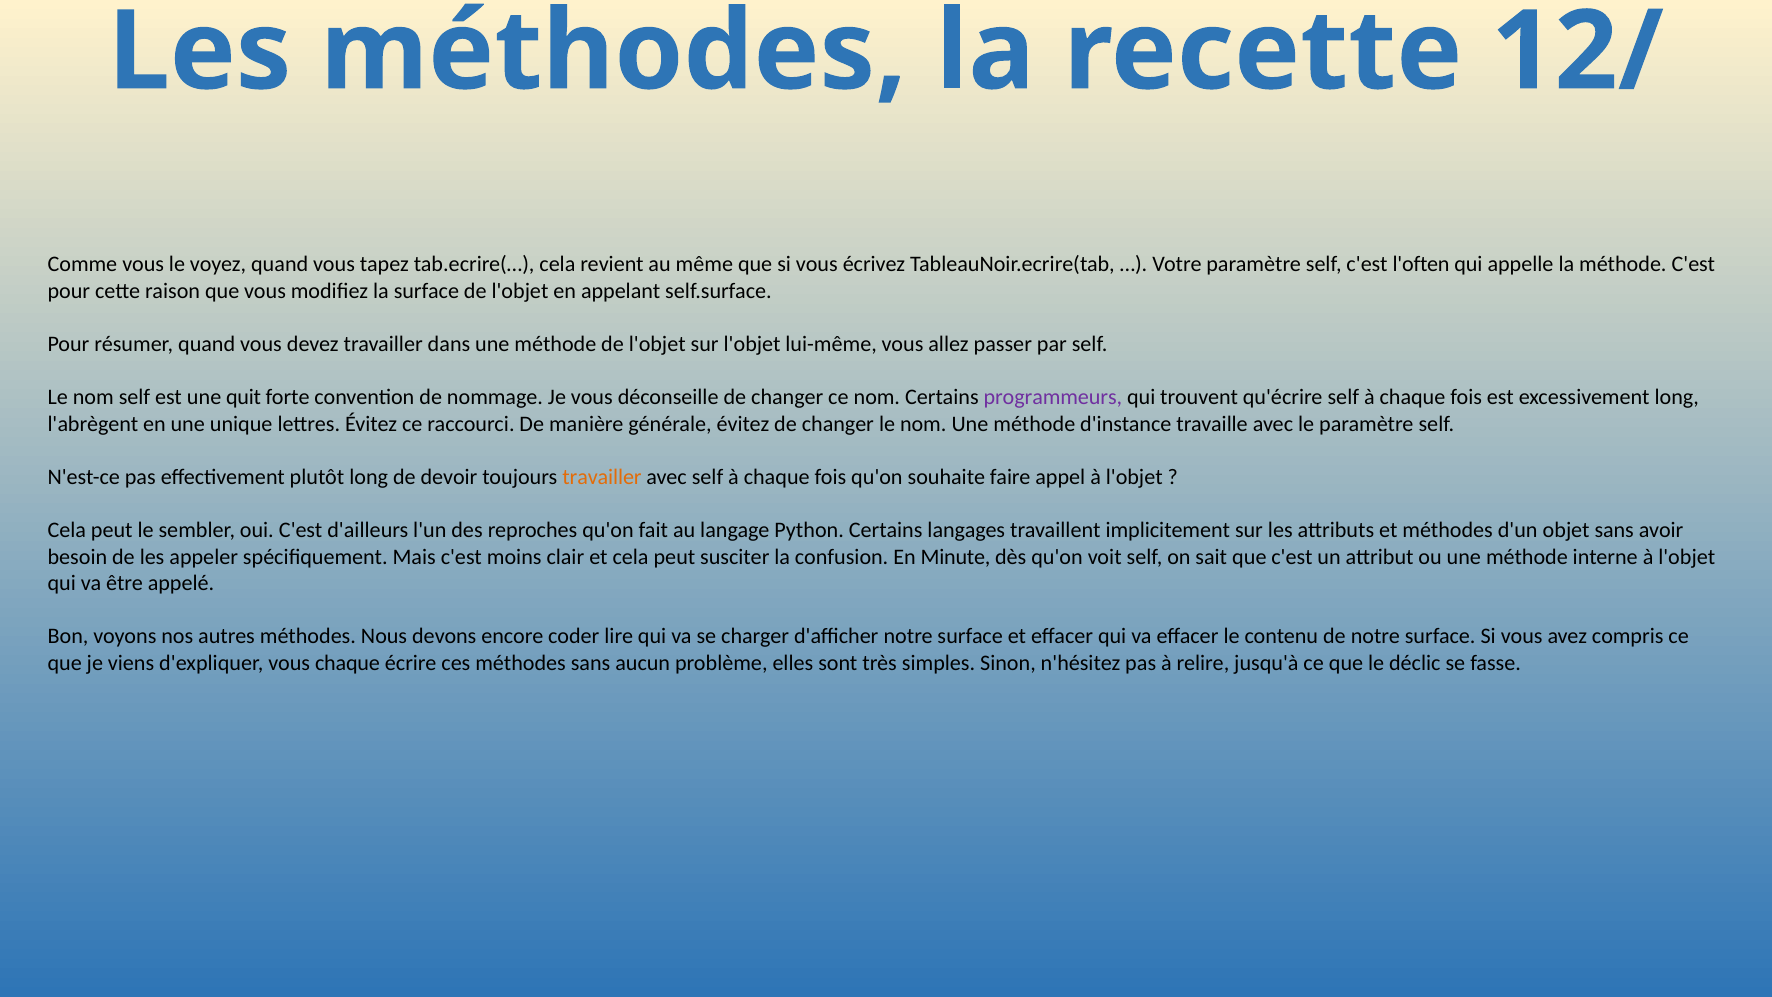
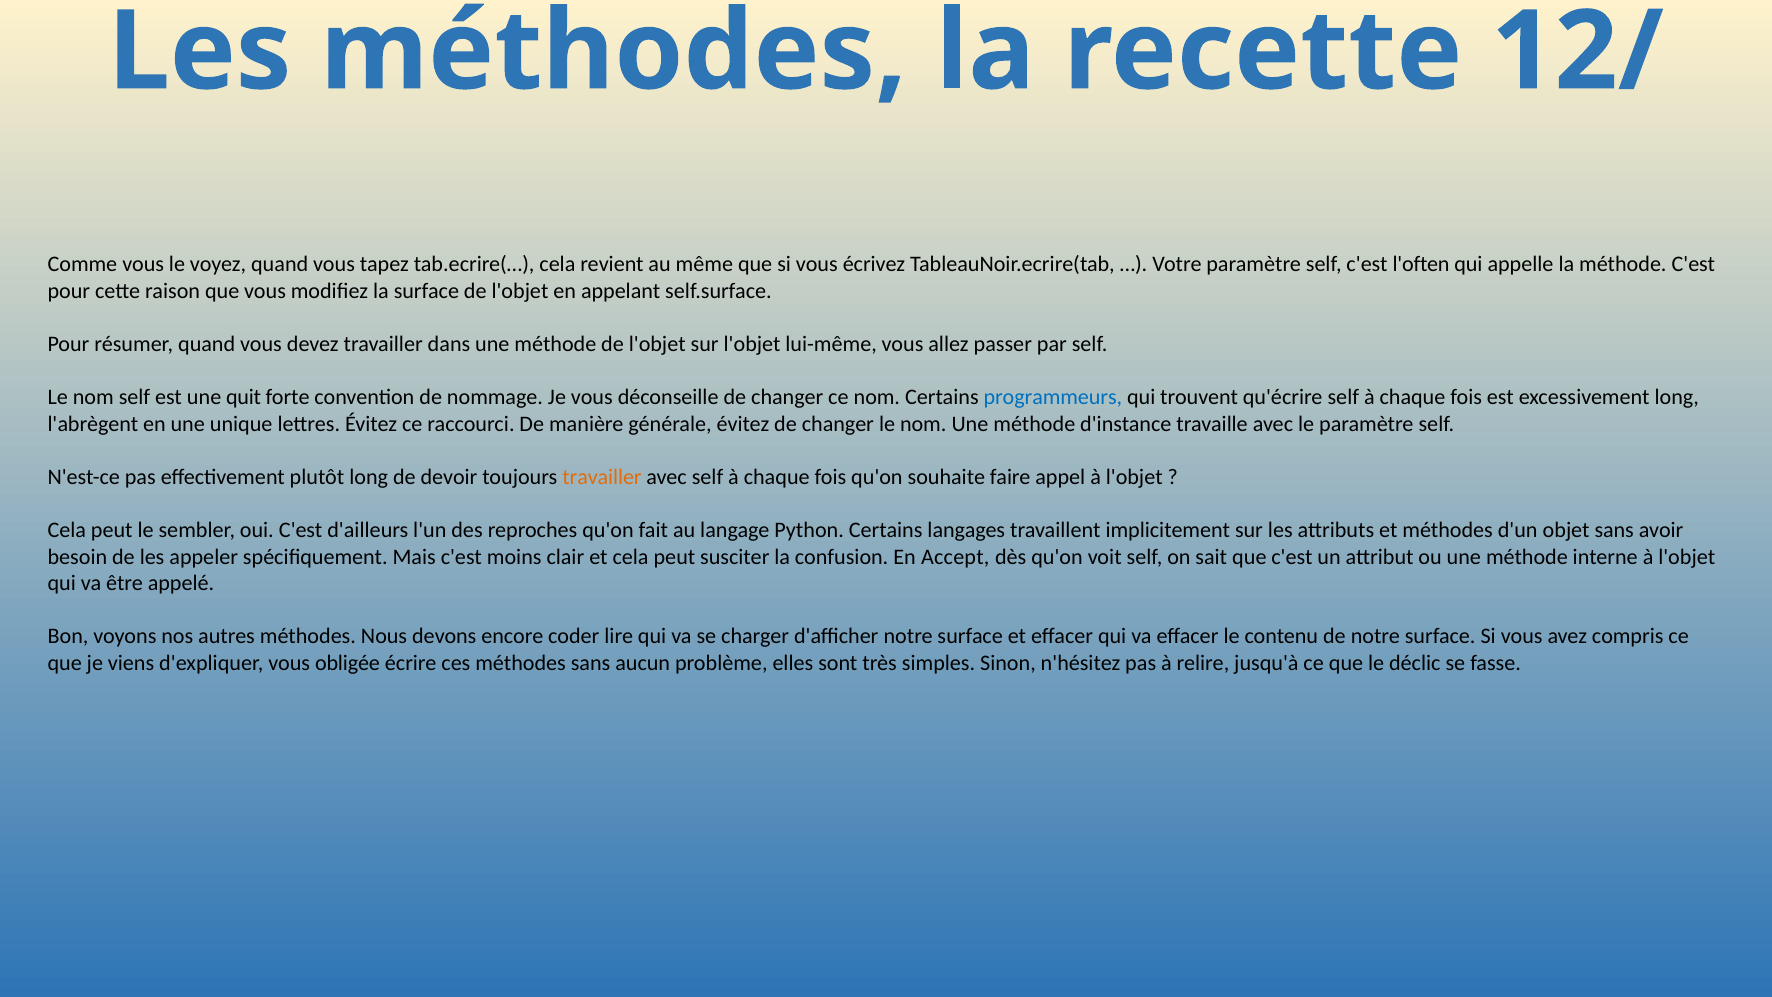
programmeurs colour: purple -> blue (1053, 397)
Minute: Minute -> Accept (955, 557)
vous chaque: chaque -> obligée (347, 663)
